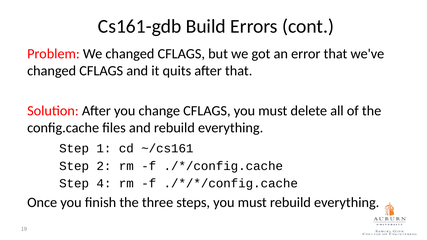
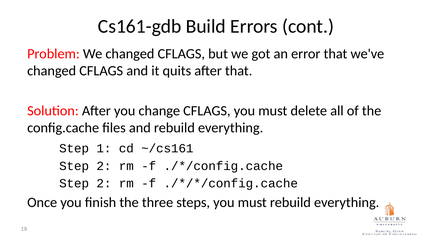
4: 4 -> 2 (104, 184)
